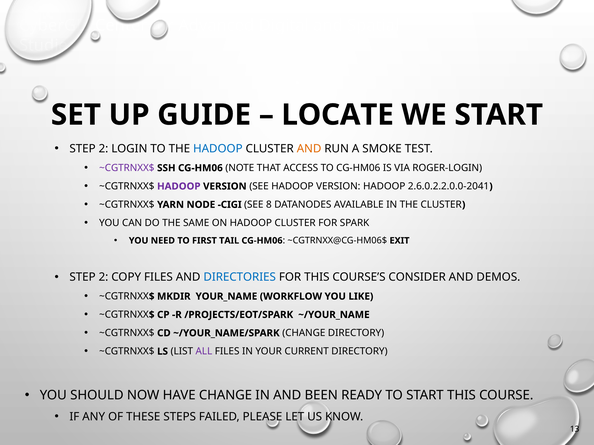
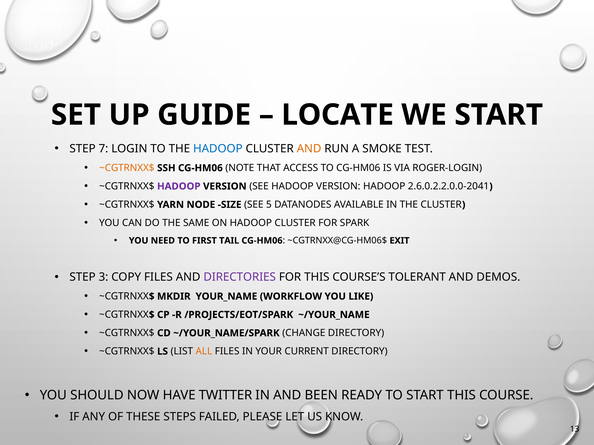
2: 2 -> 7 (103, 149)
~CGTRNXX$ colour: purple -> orange (127, 168)
CIGI: CIGI -> SIZE (230, 205)
8: 8 -> 5 (269, 205)
2: 2 -> 3 (103, 277)
DIRECTORIES colour: blue -> purple (240, 277)
CONSIDER: CONSIDER -> TOLERANT (417, 277)
ALL colour: purple -> orange (204, 352)
HAVE CHANGE: CHANGE -> TWITTER (226, 396)
